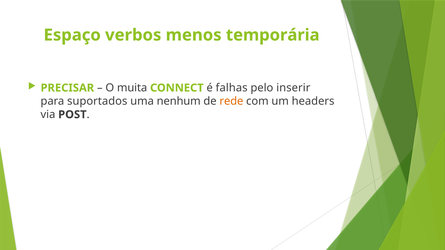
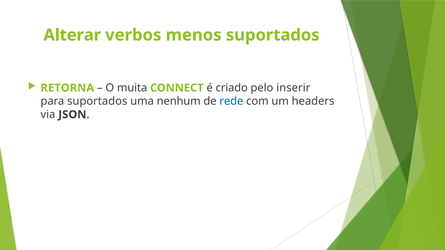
Espaço: Espaço -> Alterar (72, 35)
menos temporária: temporária -> suportados (273, 35)
PRECISAR: PRECISAR -> RETORNA (67, 88)
falhas: falhas -> criado (232, 88)
rede colour: orange -> blue (231, 101)
POST: POST -> JSON (72, 115)
